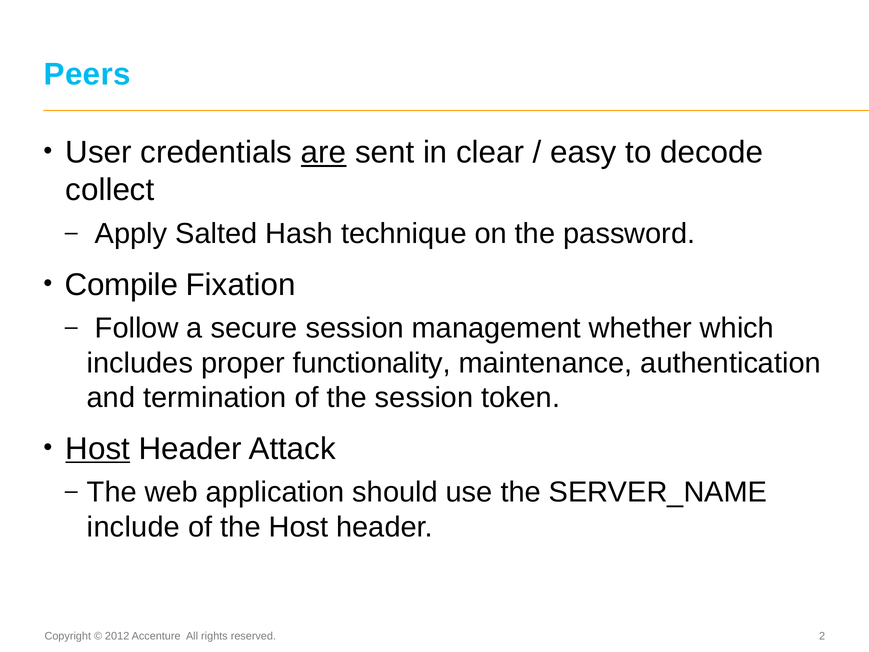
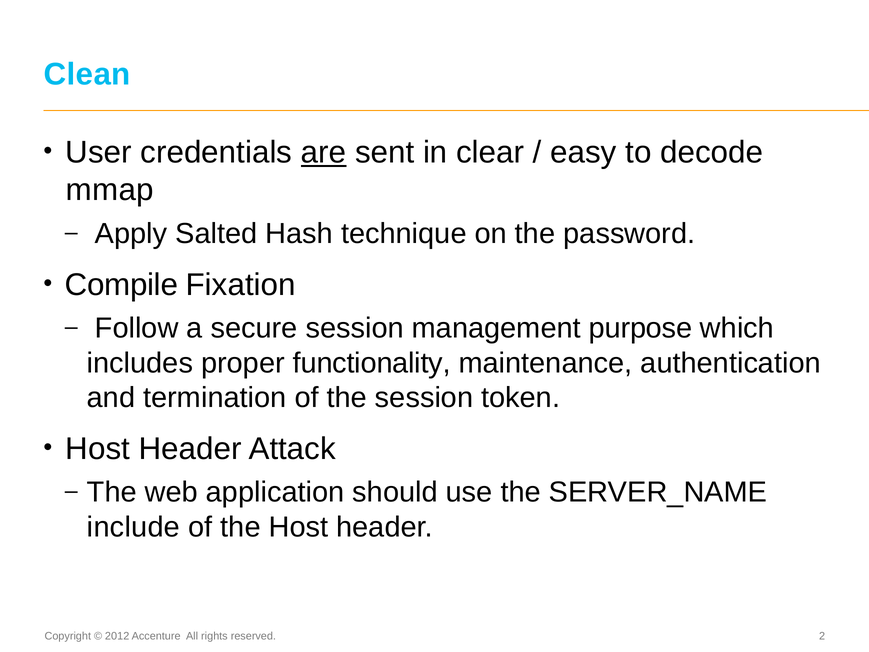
Peers: Peers -> Clean (87, 74)
collect: collect -> mmap (110, 190)
whether: whether -> purpose (641, 328)
Host underline: present -> none (98, 449)
